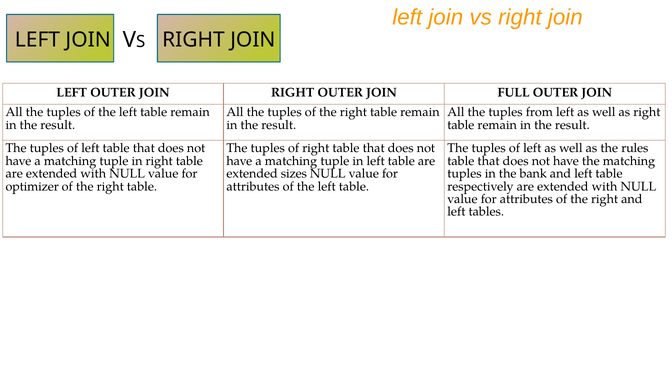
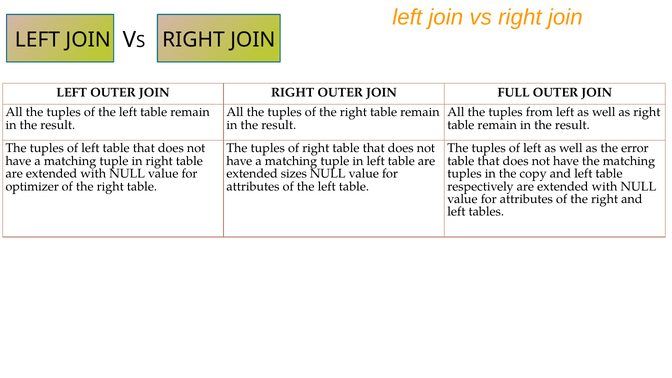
rules: rules -> error (635, 148)
bank: bank -> copy (533, 174)
